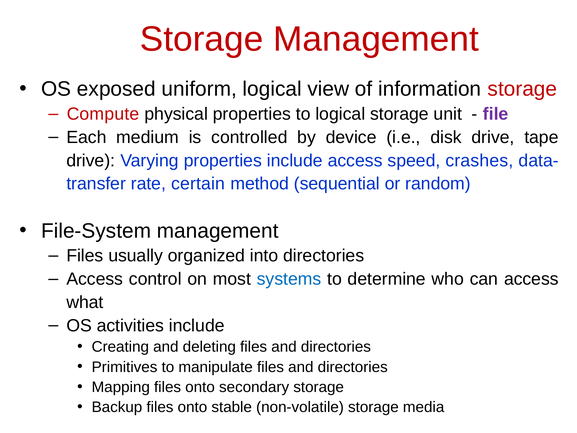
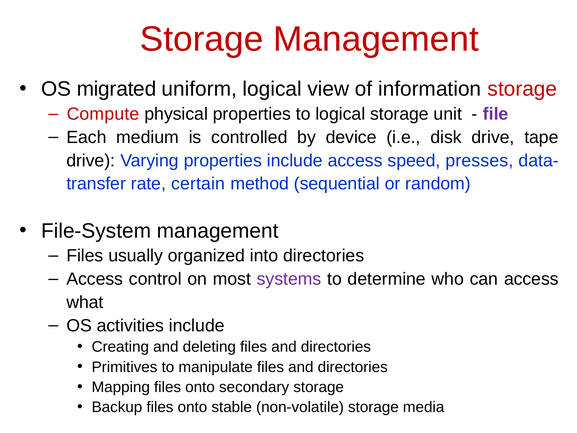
exposed: exposed -> migrated (116, 89)
crashes: crashes -> presses (479, 160)
systems colour: blue -> purple (289, 279)
